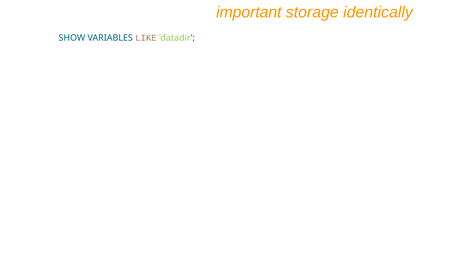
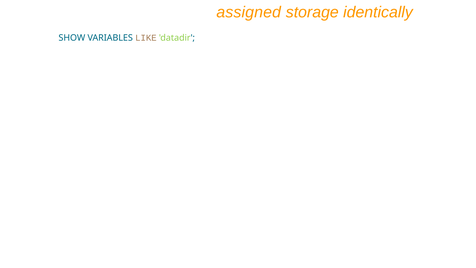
important: important -> assigned (249, 12)
